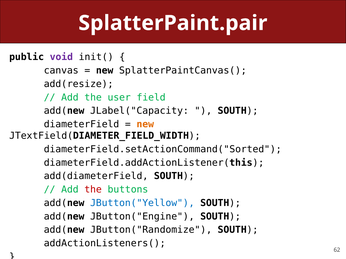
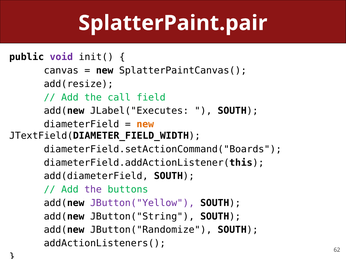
user: user -> call (119, 98)
JLabel("Capacity: JLabel("Capacity -> JLabel("Executes (139, 111)
diameterField.setActionCommand("Sorted: diameterField.setActionCommand("Sorted -> diameterField.setActionCommand("Boards (163, 149)
the colour: red -> purple (93, 190)
JButton("Yellow colour: blue -> purple (142, 203)
JButton("Engine: JButton("Engine -> JButton("String (142, 217)
